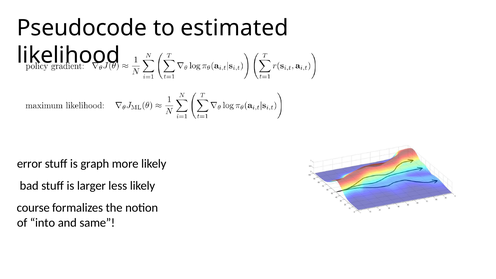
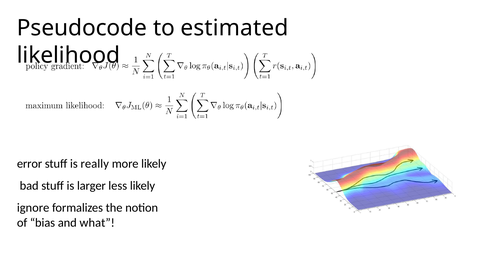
graph: graph -> really (95, 164)
course: course -> ignore (33, 208)
into: into -> bias (43, 223)
same: same -> what (97, 223)
